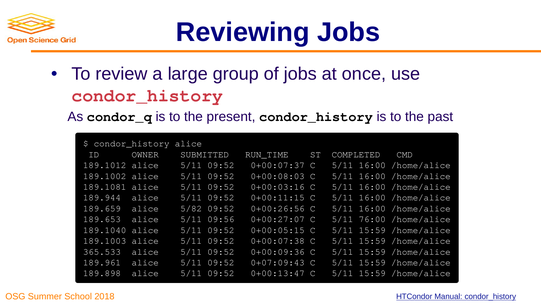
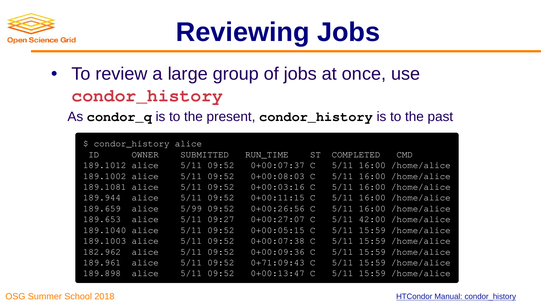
5/82: 5/82 -> 5/99 (191, 209)
09:56: 09:56 -> 09:27 (221, 220)
76:00: 76:00 -> 42:00 (372, 220)
365.533: 365.533 -> 182.962 (102, 252)
0+07:09:43: 0+07:09:43 -> 0+71:09:43 (278, 263)
